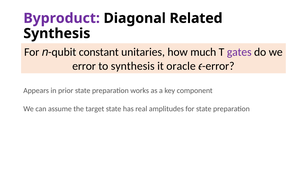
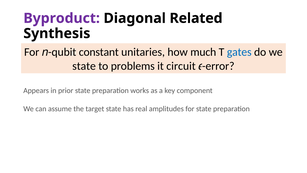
gates colour: purple -> blue (239, 52)
error: error -> state (84, 66)
to synthesis: synthesis -> problems (133, 66)
oracle: oracle -> circuit (181, 66)
